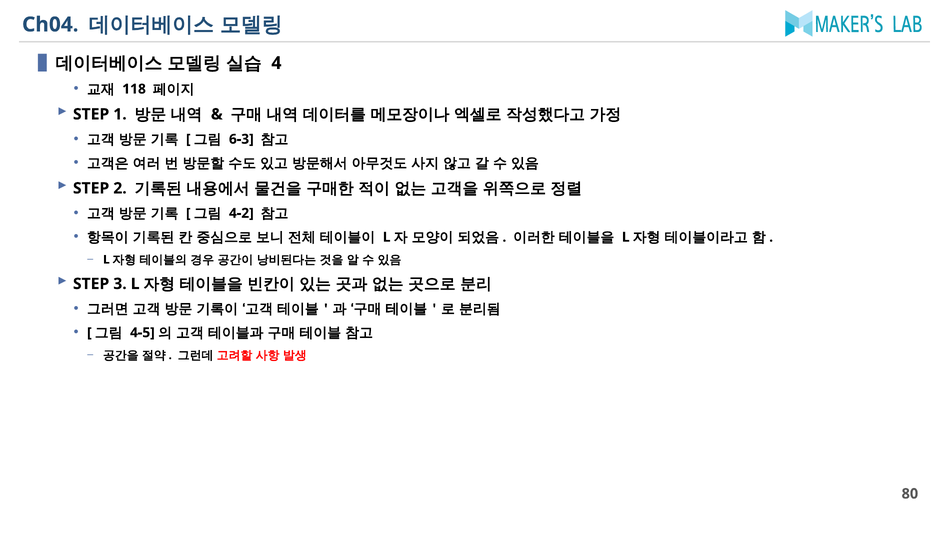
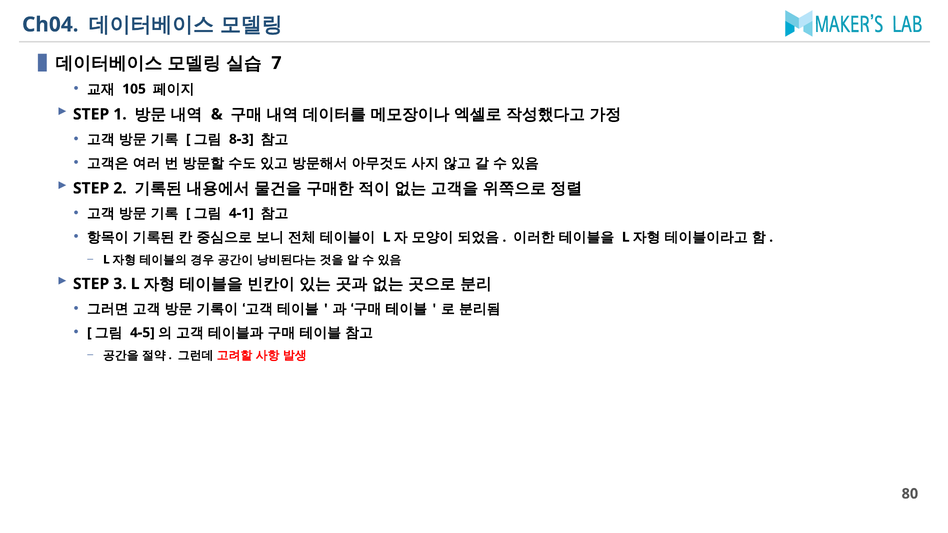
4: 4 -> 7 (276, 63)
118: 118 -> 105 (134, 89)
6-3: 6-3 -> 8-3 (241, 139)
4-2: 4-2 -> 4-1 (241, 213)
